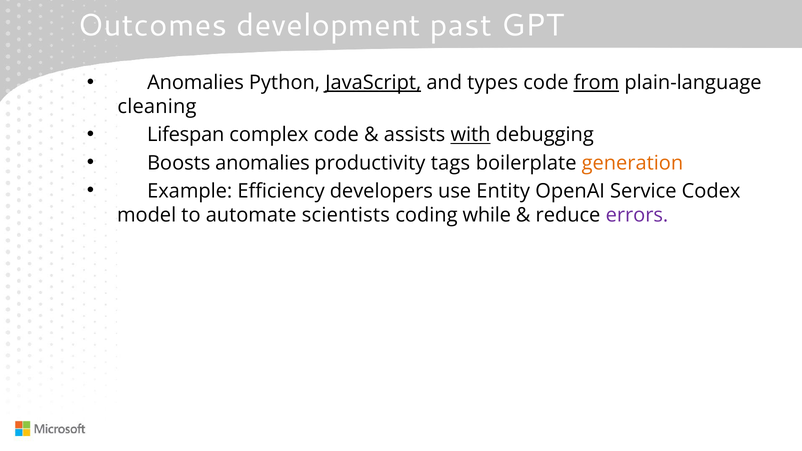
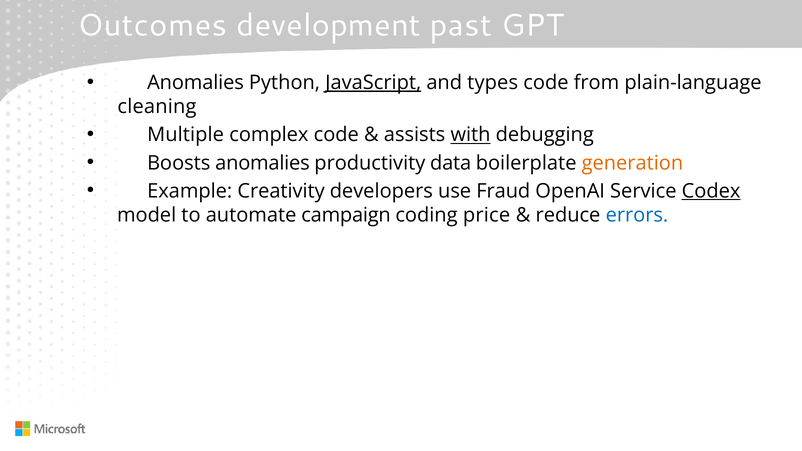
from underline: present -> none (596, 83)
Lifespan: Lifespan -> Multiple (186, 135)
tags: tags -> data (451, 163)
Efficiency: Efficiency -> Creativity (281, 191)
Entity: Entity -> Fraud (503, 191)
Codex underline: none -> present (711, 191)
scientists: scientists -> campaign (346, 215)
while: while -> price (487, 215)
errors colour: purple -> blue (637, 215)
